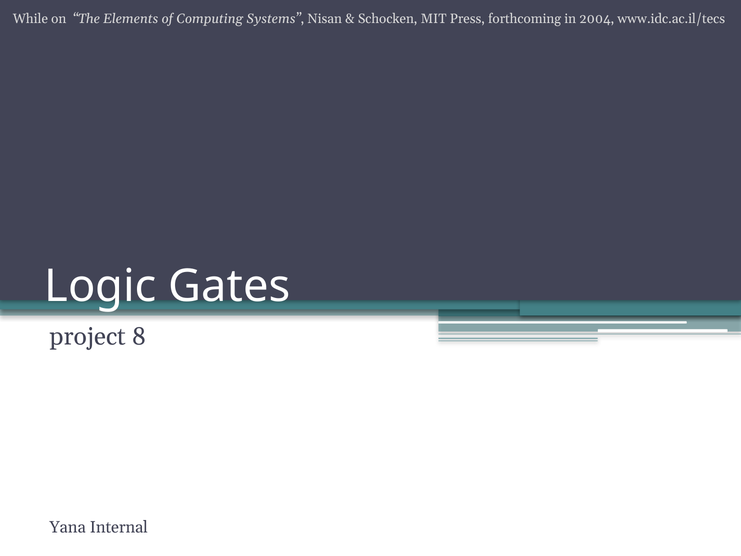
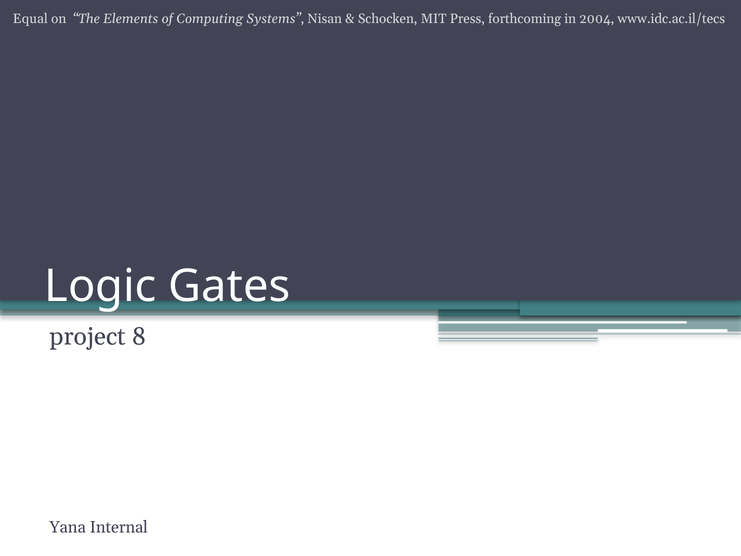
While: While -> Equal (30, 19)
